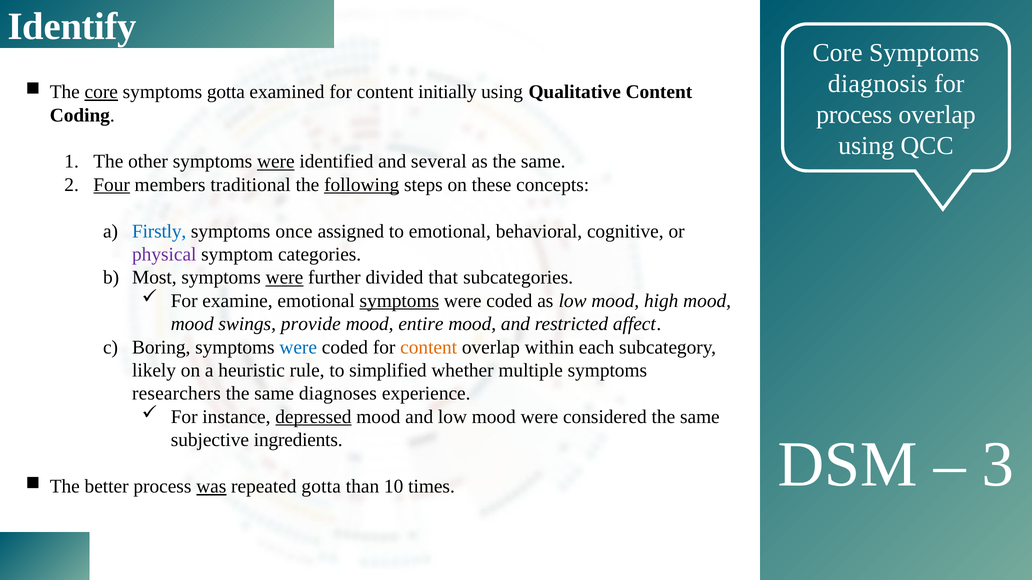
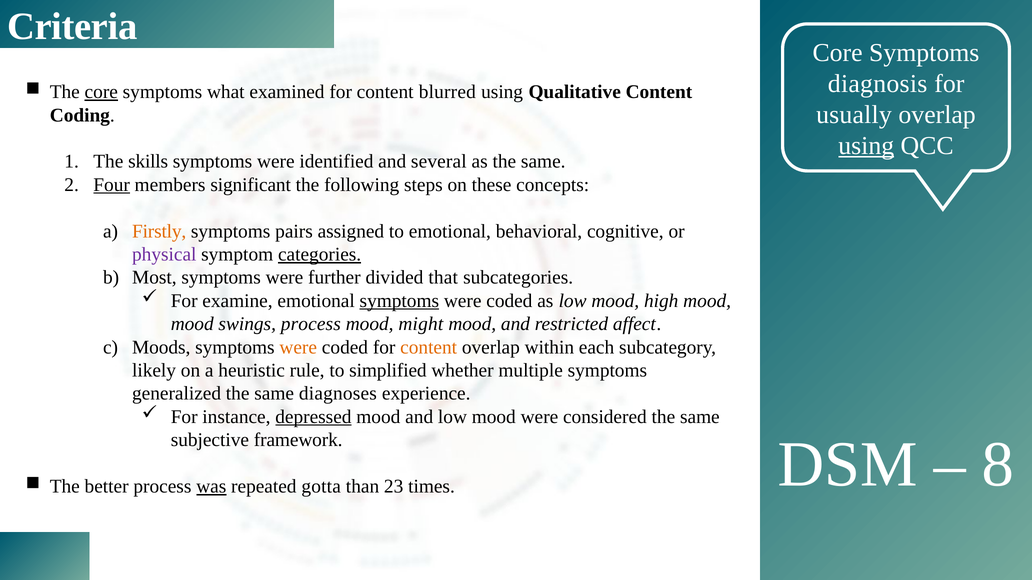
Identify: Identify -> Criteria (72, 27)
symptoms gotta: gotta -> what (226, 92)
initially: initially -> blurred (447, 92)
process: process -> usually (854, 115)
using underline: none -> present (866, 146)
other: other -> skills (148, 162)
were underline: present -> none (276, 162)
traditional: traditional -> significant (251, 185)
following underline: present -> none (362, 185)
Firstly colour: blue -> orange (159, 231)
once: once -> pairs (294, 231)
categories underline: none -> present (320, 255)
were underline: present -> none (284, 278)
swings provide: provide -> process (311, 324)
entire: entire -> might (421, 324)
Boring: Boring -> Moods (161, 347)
were colour: blue -> orange (298, 347)
researchers: researchers -> generalized (177, 394)
ingredients: ingredients -> framework (298, 440)
10: 10 -> 23 (394, 487)
3: 3 -> 8 (998, 465)
